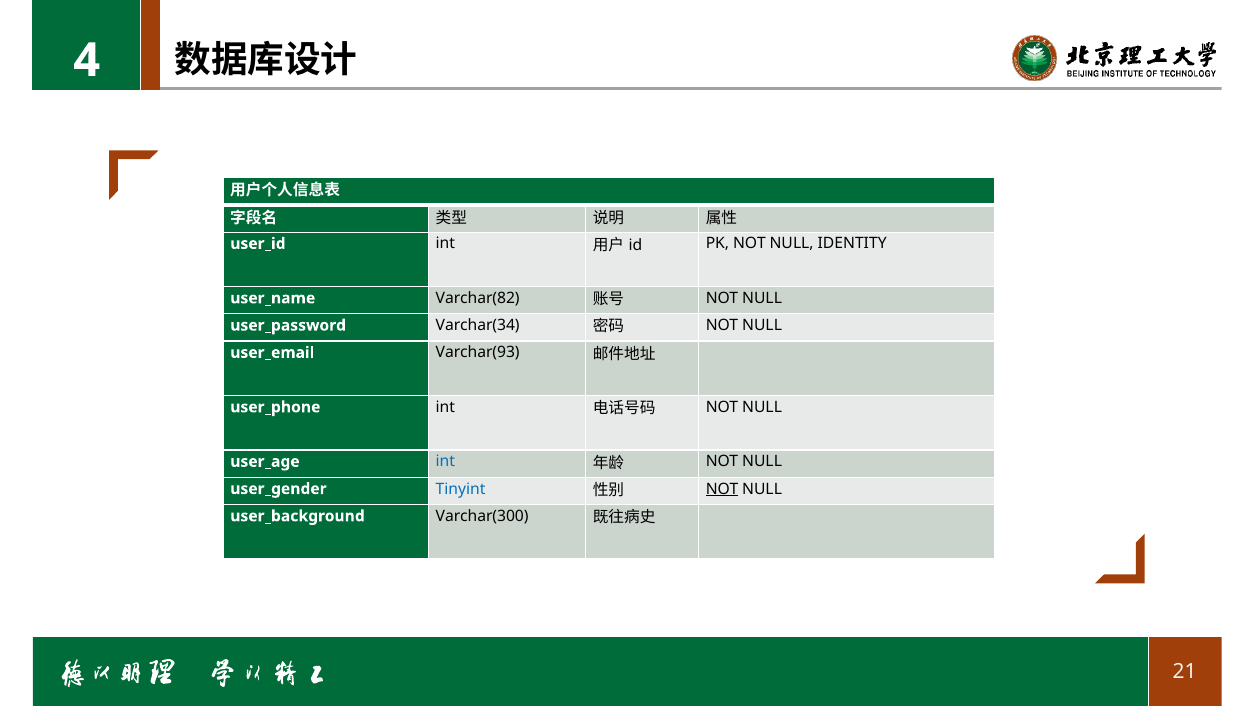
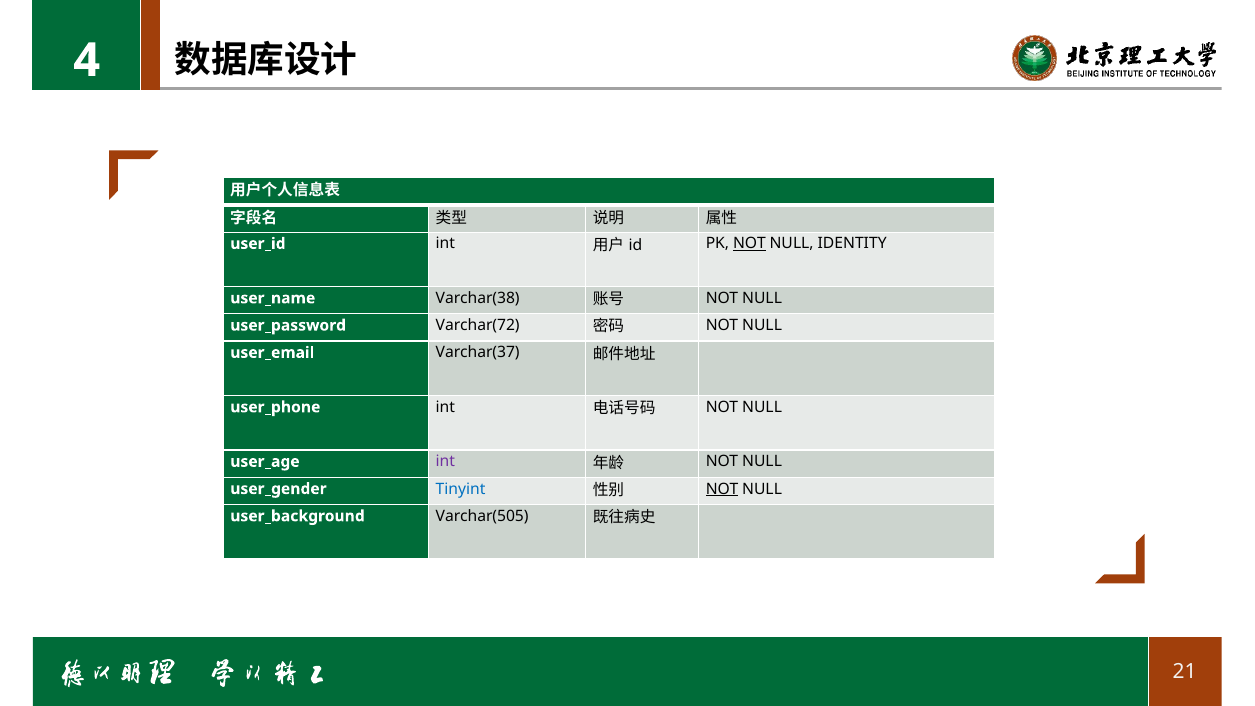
NOT underline: none -> present (749, 244)
Varchar(82: Varchar(82 -> Varchar(38 (478, 298)
Varchar(34: Varchar(34 -> Varchar(72 (478, 325)
Varchar(93: Varchar(93 -> Varchar(37 (478, 353)
int colour: blue -> purple (445, 462)
Varchar(300: Varchar(300 -> Varchar(505 (482, 516)
